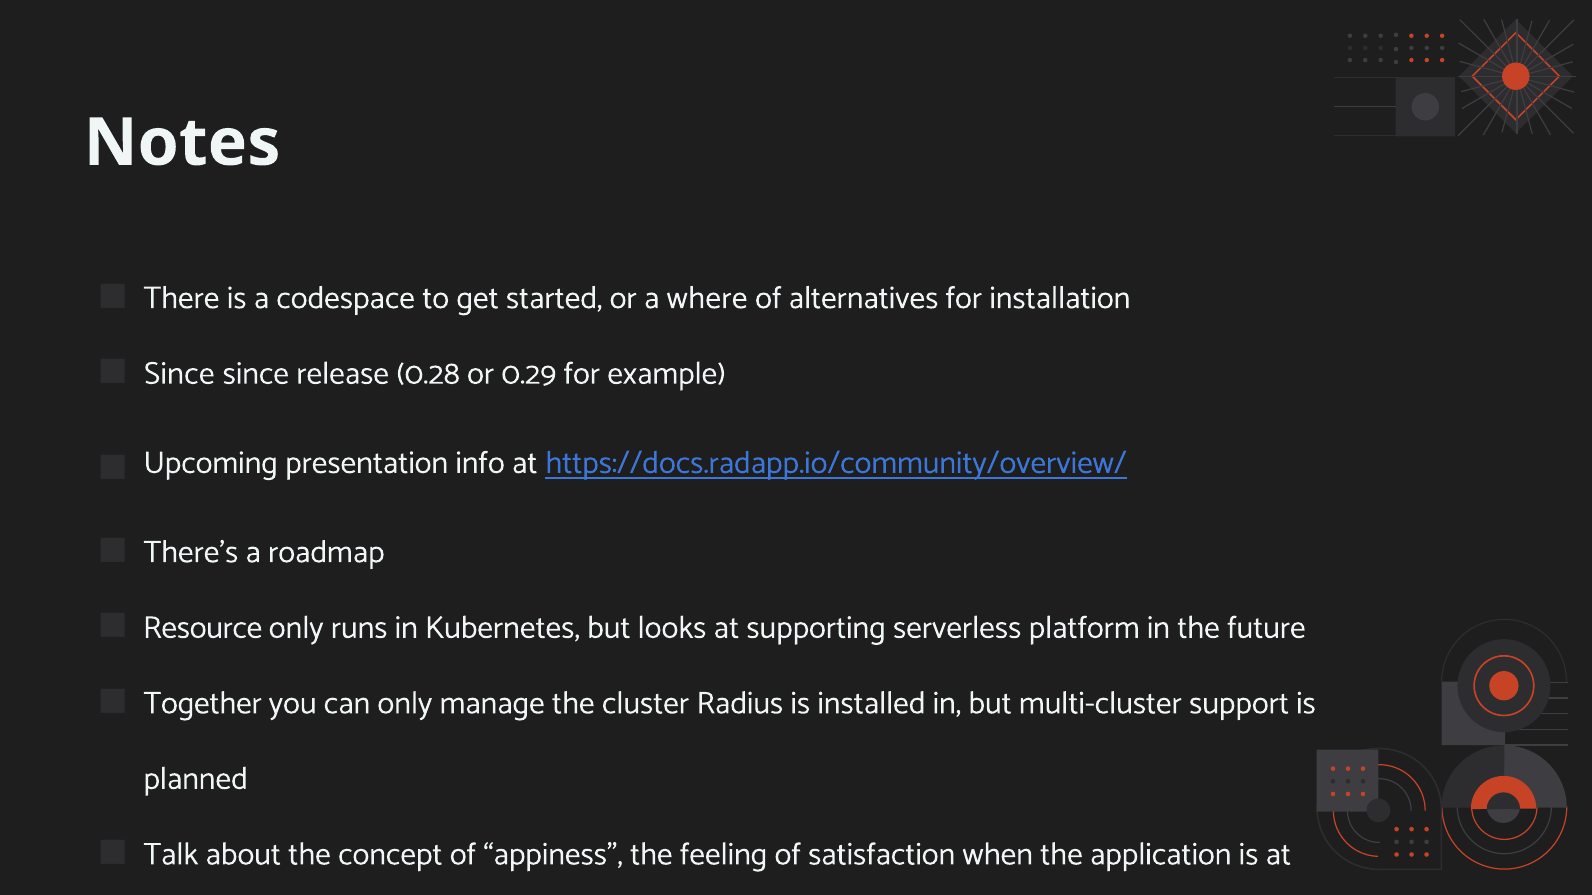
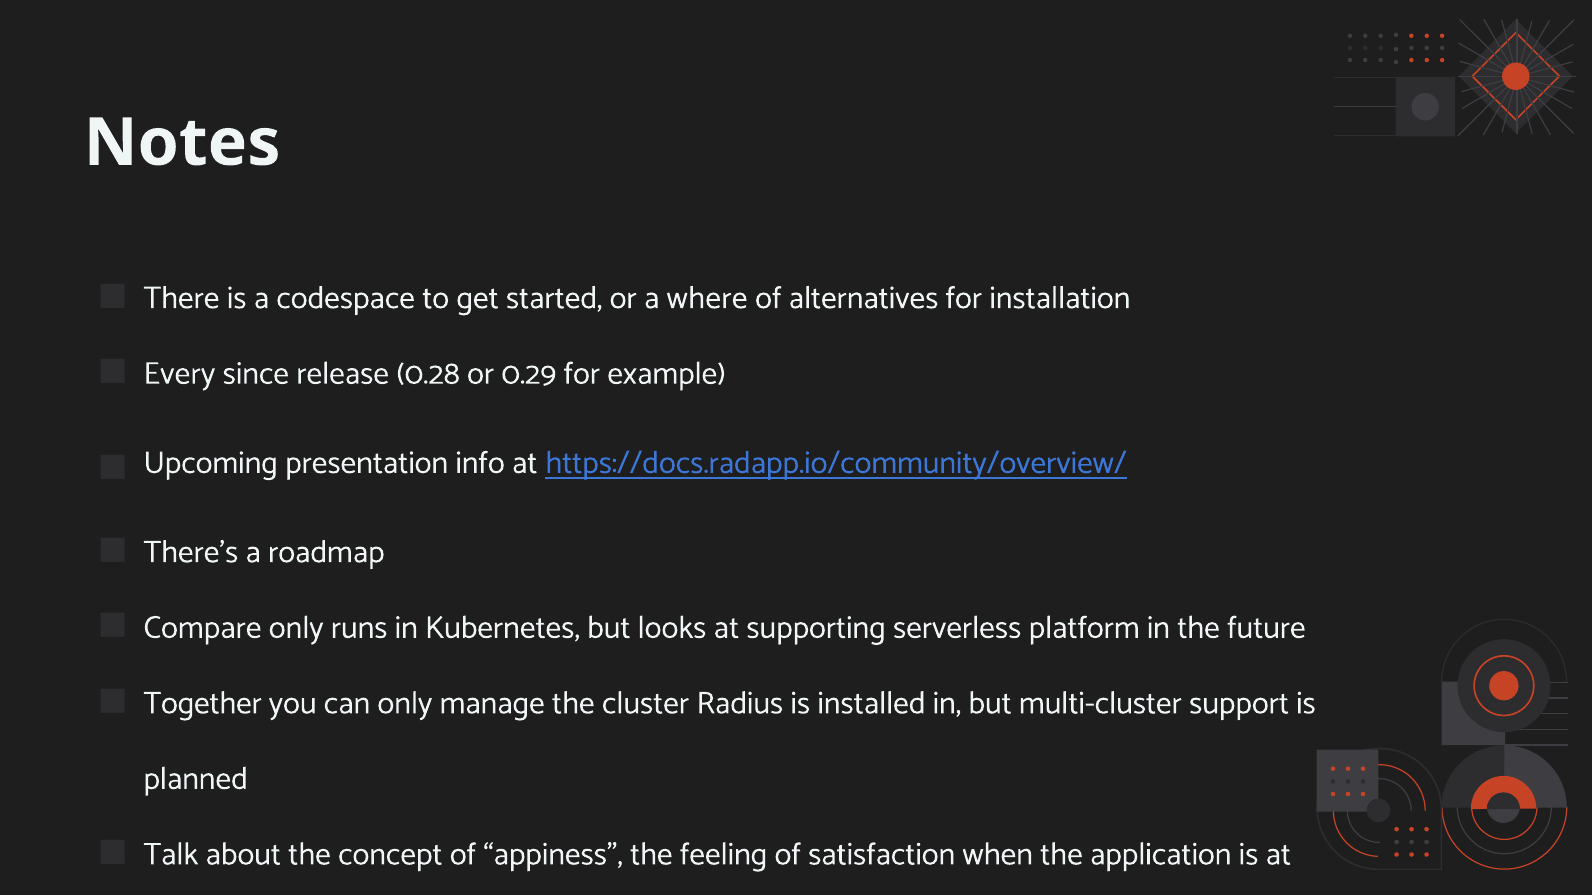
Since: Since -> Every (179, 374)
Resource: Resource -> Compare (203, 628)
